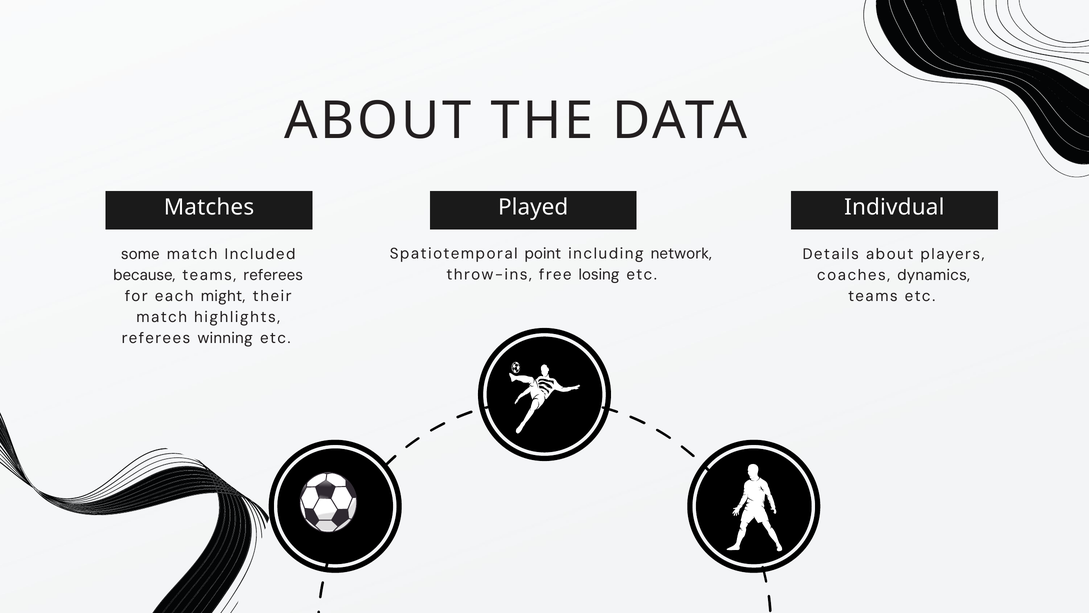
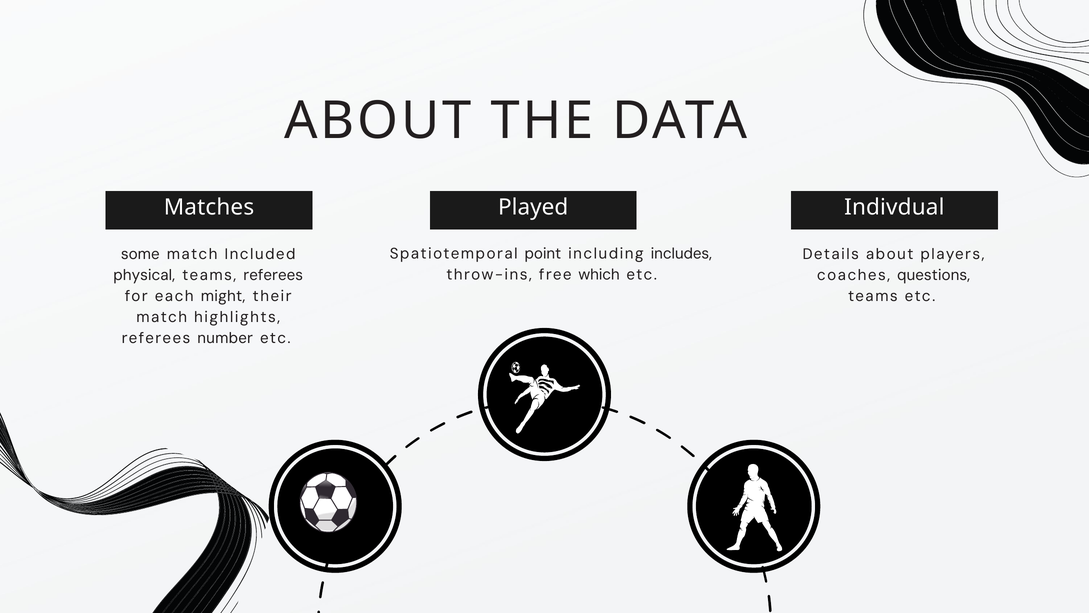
network: network -> includes (681, 254)
losing: losing -> which (599, 275)
because: because -> physical (144, 275)
dynamics: dynamics -> questions (934, 275)
winning: winning -> number (225, 338)
